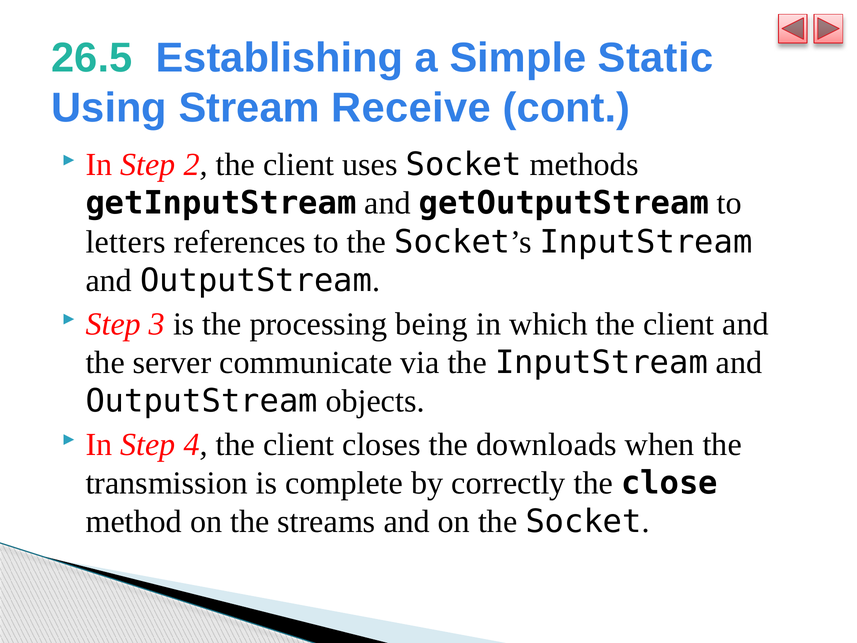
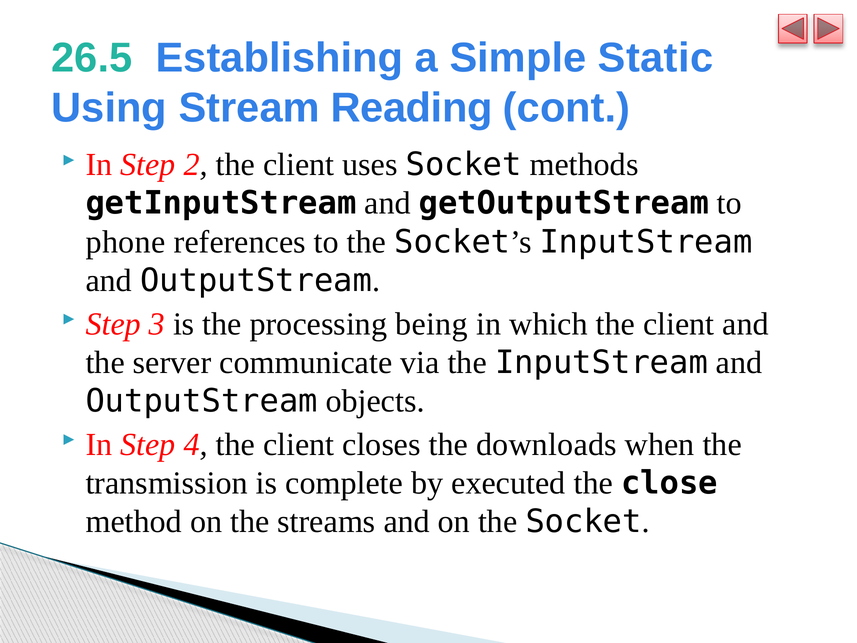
Receive: Receive -> Reading (412, 108)
letters: letters -> phone (126, 242)
correctly: correctly -> executed (508, 483)
